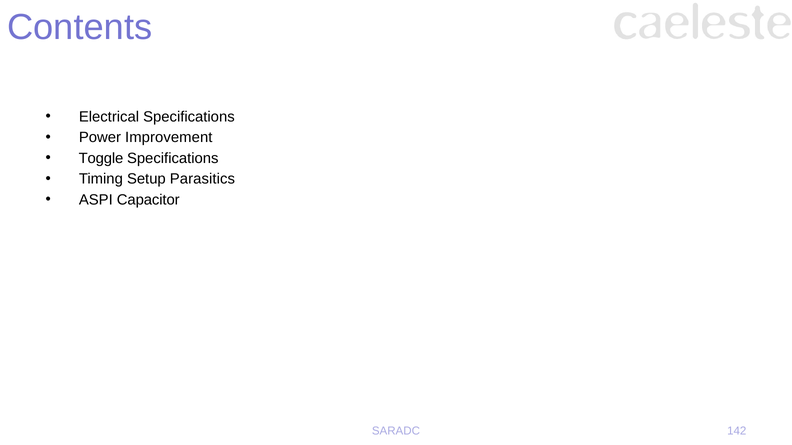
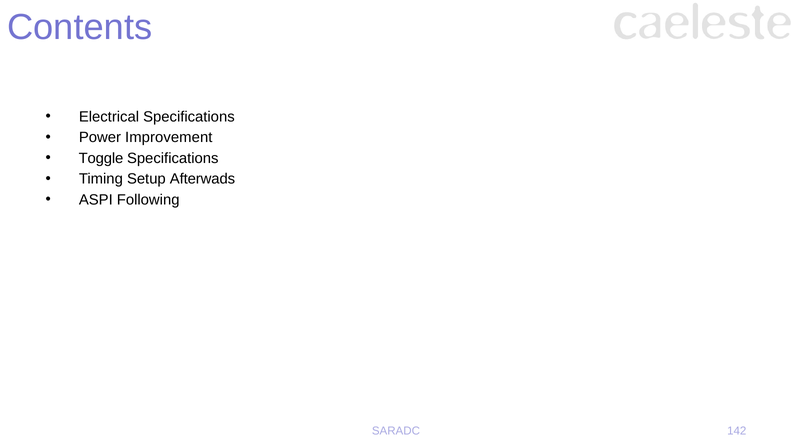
Parasitics: Parasitics -> Afterwads (202, 179)
Capacitor: Capacitor -> Following (148, 200)
